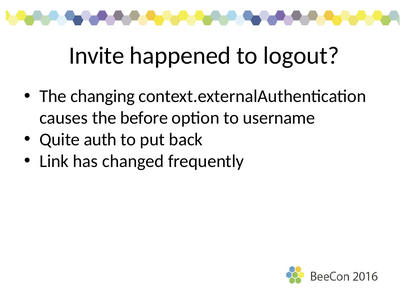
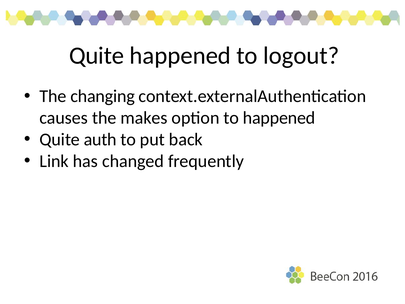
Invite: Invite -> Quite (97, 55)
before: before -> makes (144, 118)
to username: username -> happened (279, 118)
